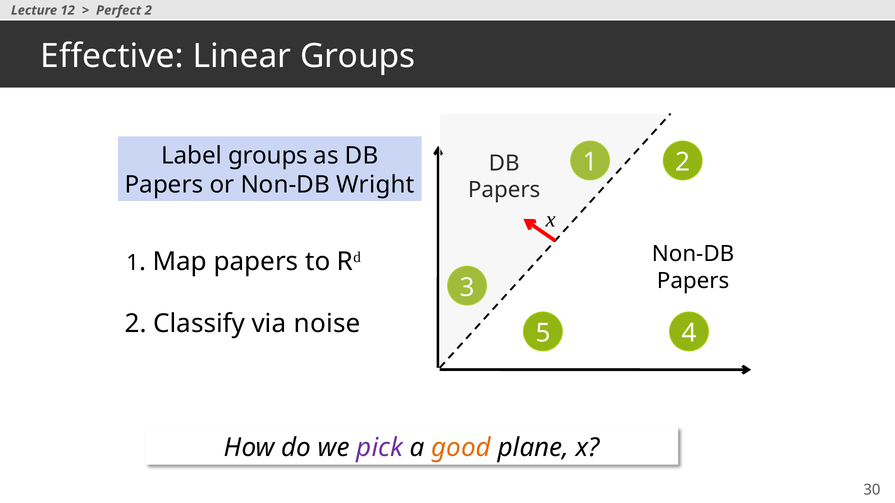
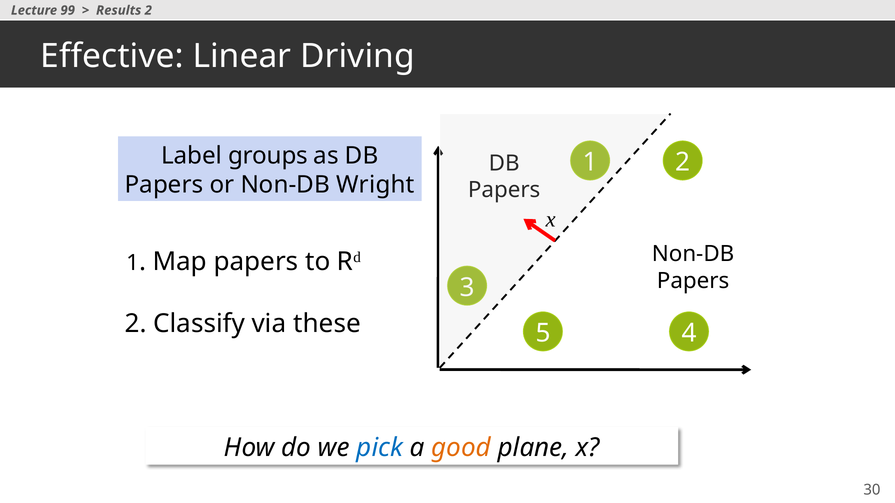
12: 12 -> 99 (68, 10)
Perfect: Perfect -> Results (119, 10)
Linear Groups: Groups -> Driving (357, 56)
noise: noise -> these (327, 324)
pick colour: purple -> blue (380, 448)
